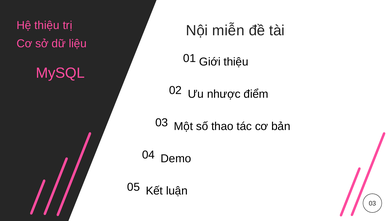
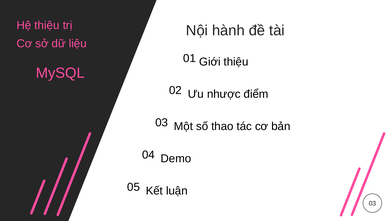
miễn: miễn -> hành (228, 30)
